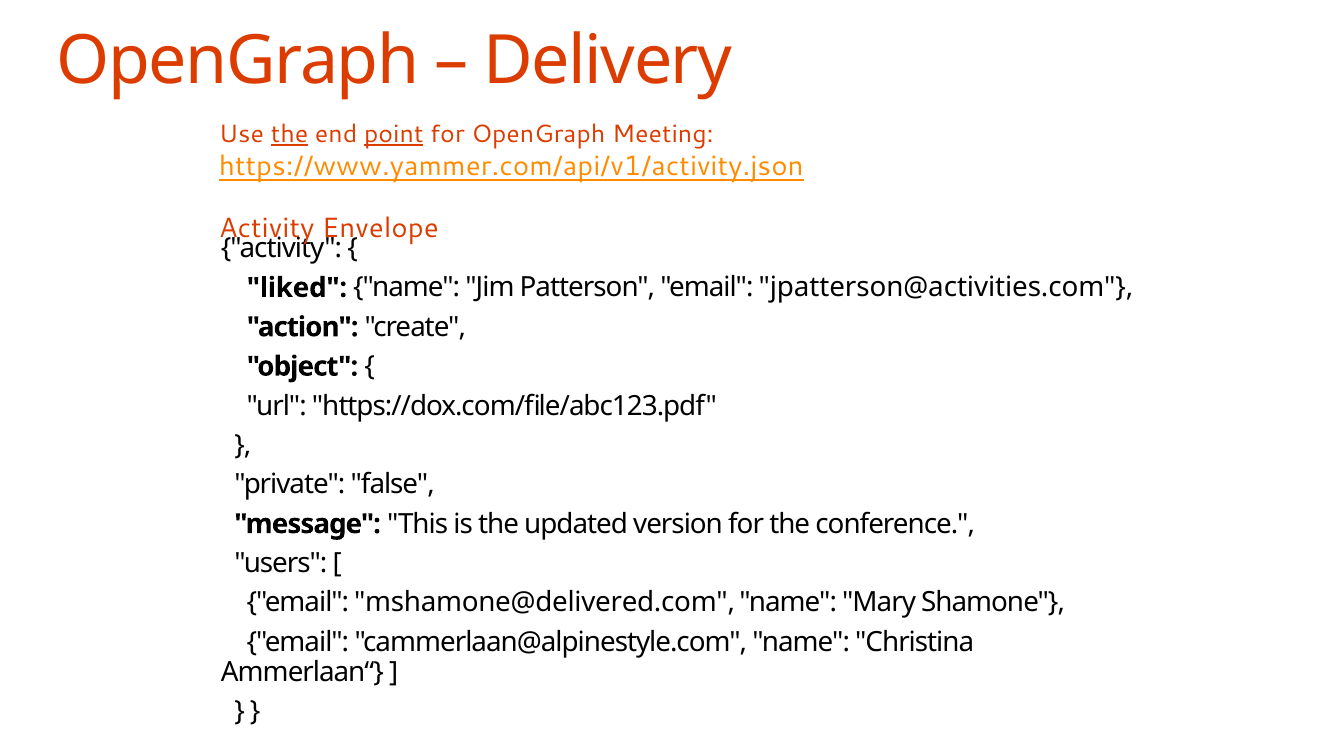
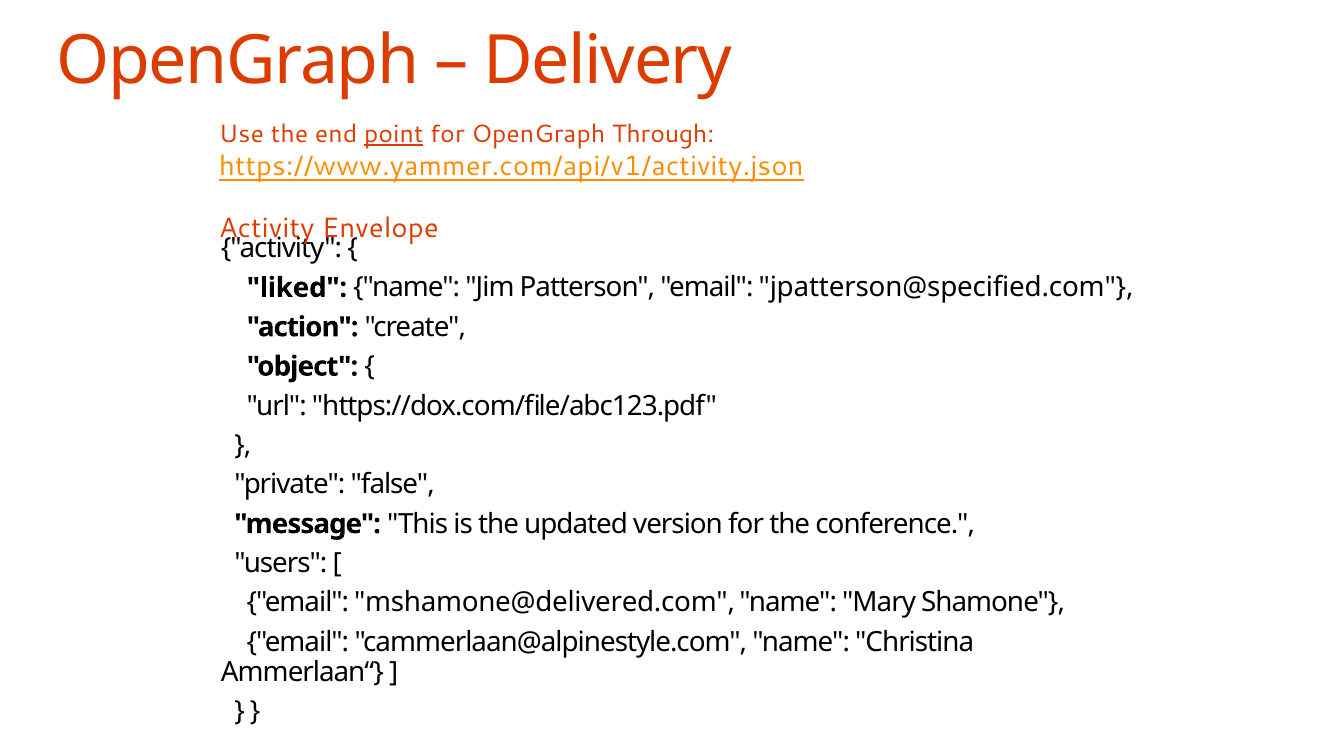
the underline: present -> none (290, 134)
Meeting: Meeting -> Through (663, 134)
jpatterson@activities.com: jpatterson@activities.com -> jpatterson@specified.com (946, 288)
